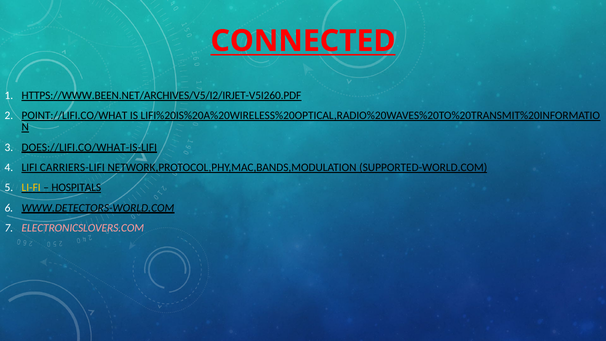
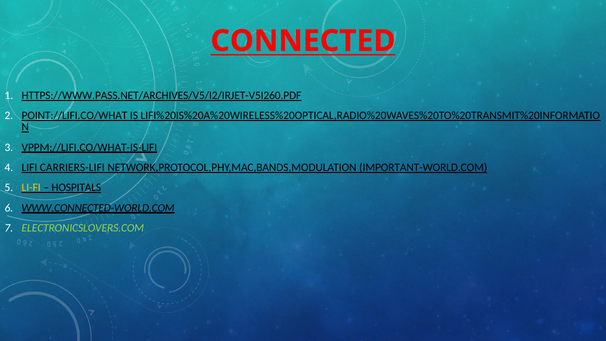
HTTPS://WWW.BEEN.NET/ARCHIVES/V5/I2/IRJET-V5I260.PDF: HTTPS://WWW.BEEN.NET/ARCHIVES/V5/I2/IRJET-V5I260.PDF -> HTTPS://WWW.PASS.NET/ARCHIVES/V5/I2/IRJET-V5I260.PDF (161, 95)
DOES://LIFI.CO/WHAT-IS-LIFI: DOES://LIFI.CO/WHAT-IS-LIFI -> VPPM://LIFI.CO/WHAT-IS-LIFI (89, 147)
SUPPORTED-WORLD.COM: SUPPORTED-WORLD.COM -> IMPORTANT-WORLD.COM (423, 167)
WWW.DETECTORS-WORLD.COM: WWW.DETECTORS-WORLD.COM -> WWW.CONNECTED-WORLD.COM (98, 208)
ELECTRONICSLOVERS.COM colour: pink -> light green (83, 228)
